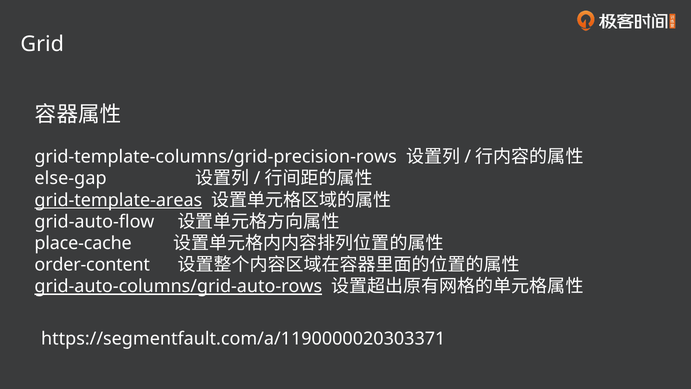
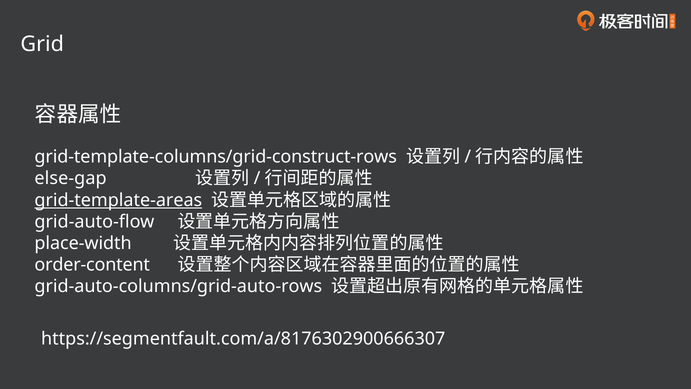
grid-template-columns/grid-precision-rows: grid-template-columns/grid-precision-rows -> grid-template-columns/grid-construct-rows (216, 157)
place-cache: place-cache -> place-width (83, 243)
grid-auto-columns/grid-auto-rows underline: present -> none (178, 286)
https://segmentfault.com/a/1190000020303371: https://segmentfault.com/a/1190000020303371 -> https://segmentfault.com/a/8176302900666307 (243, 339)
